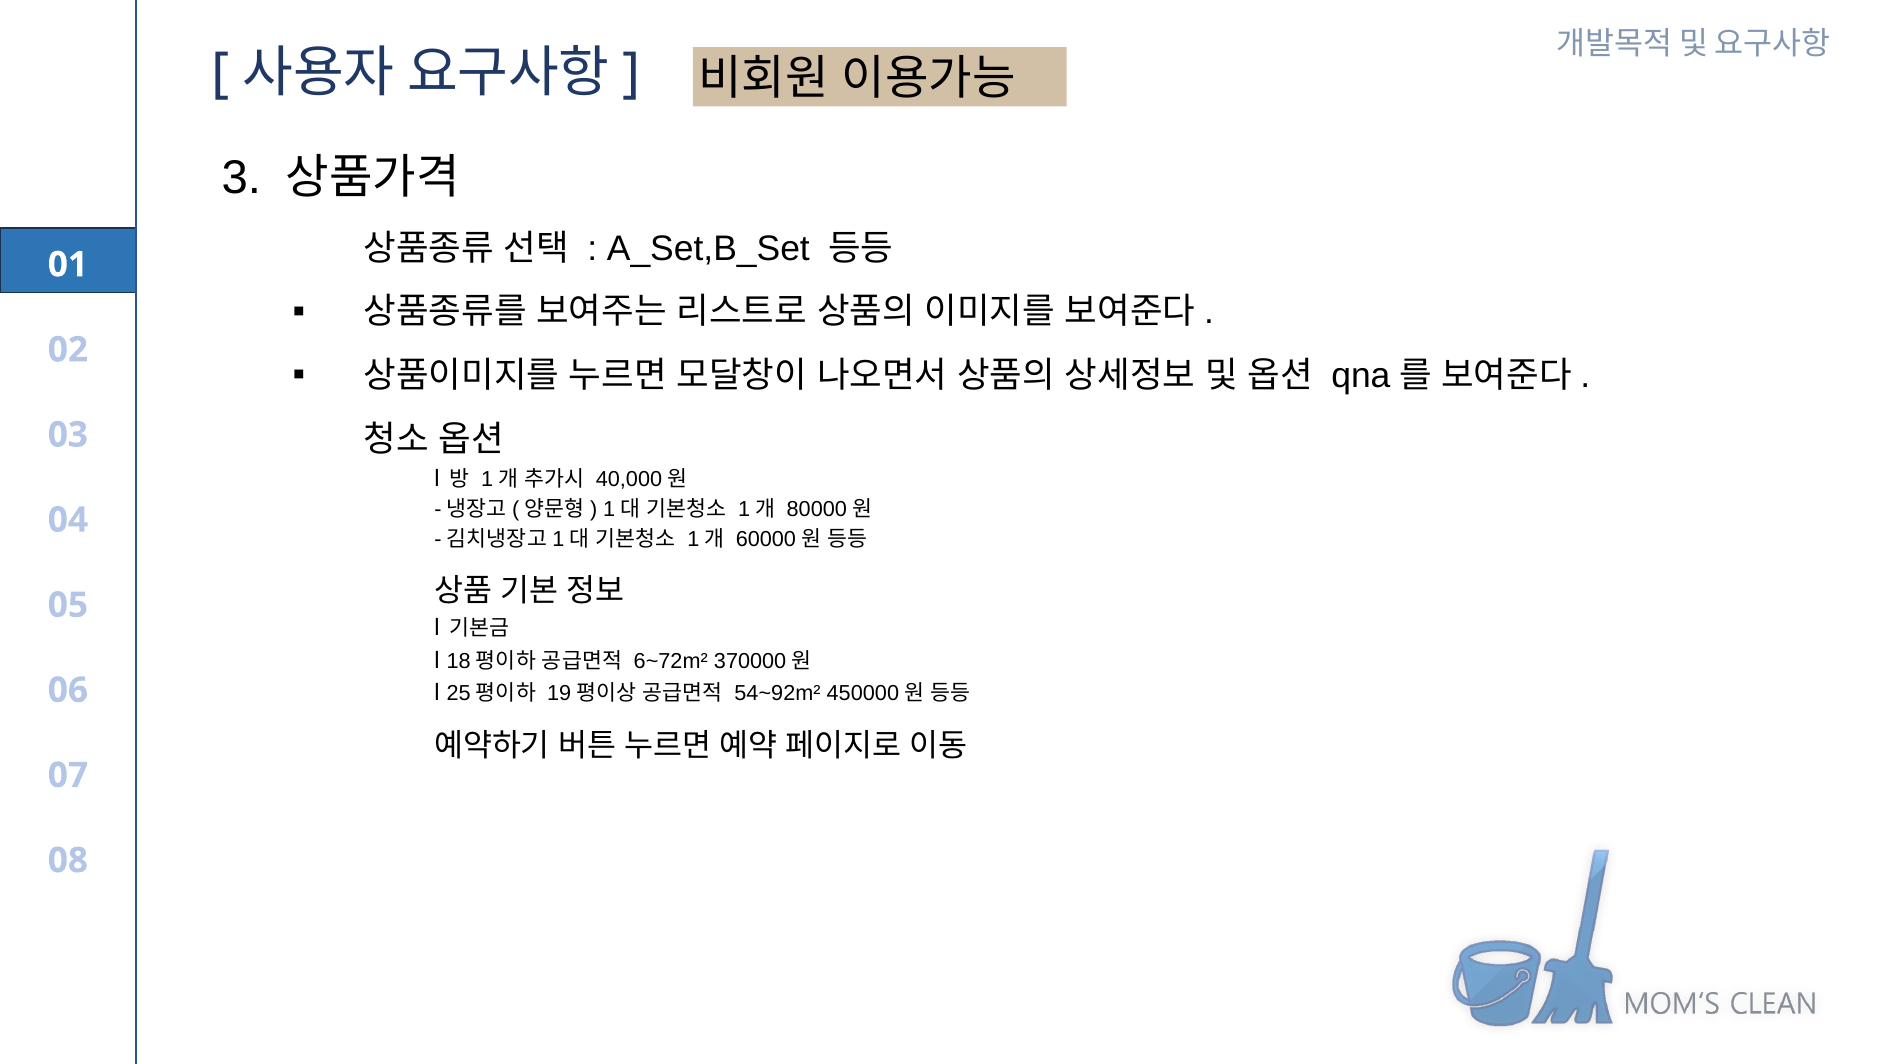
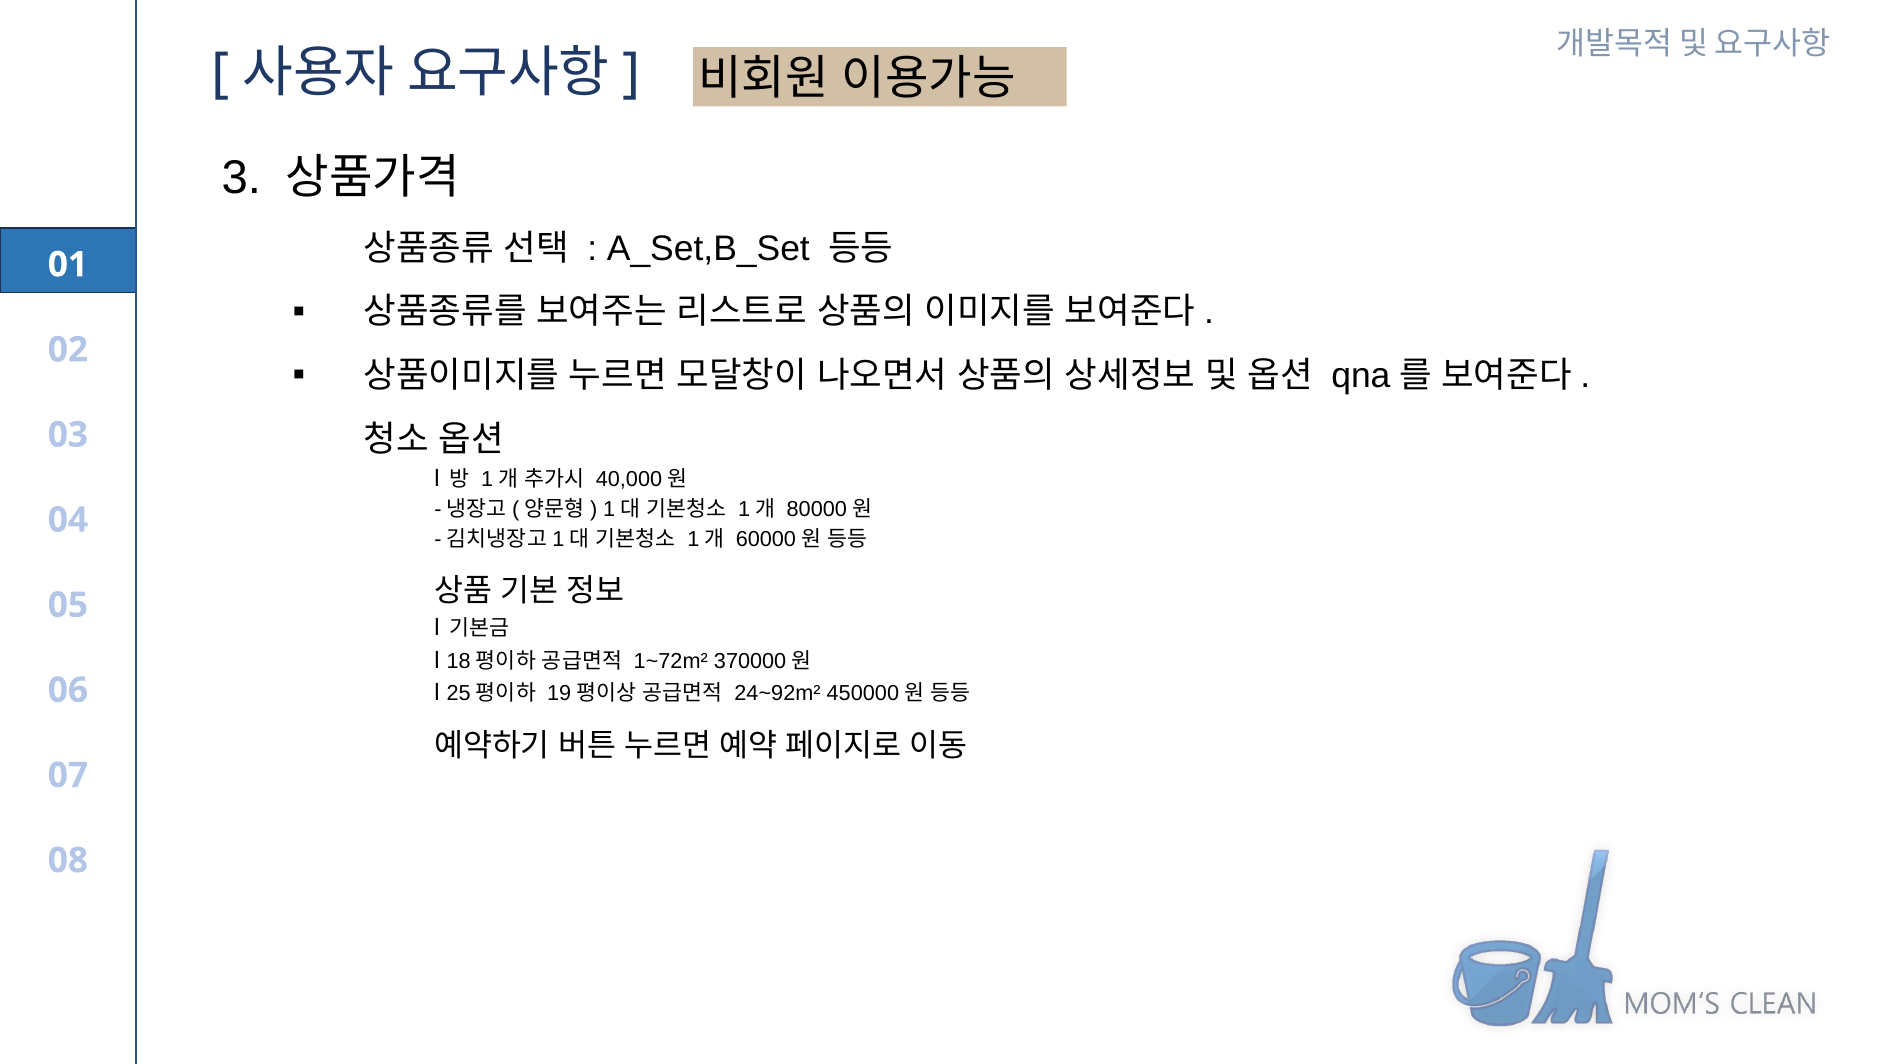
6~72m²: 6~72m² -> 1~72m² (671, 661)
54~92m²: 54~92m² -> 24~92m² (778, 694)
